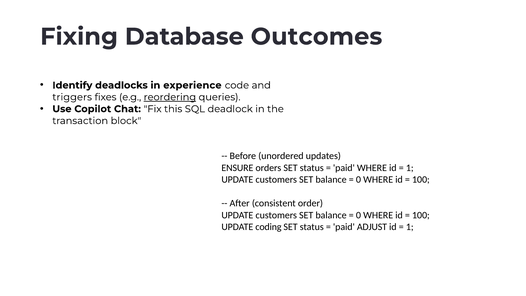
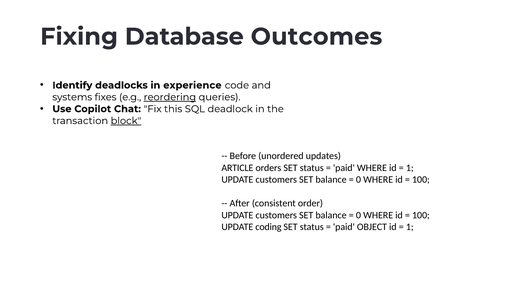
triggers: triggers -> systems (72, 97)
block underline: none -> present (126, 121)
ENSURE: ENSURE -> ARTICLE (237, 168)
ADJUST: ADJUST -> OBJECT (372, 227)
